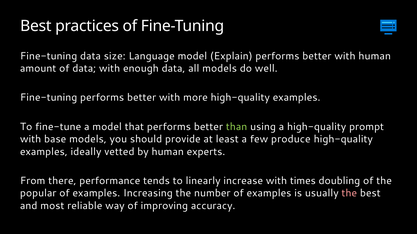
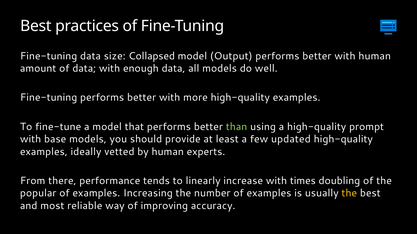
Language: Language -> Collapsed (152, 56)
Explain: Explain -> Output (231, 56)
produce: produce -> updated (291, 139)
the colour: pink -> yellow (349, 194)
